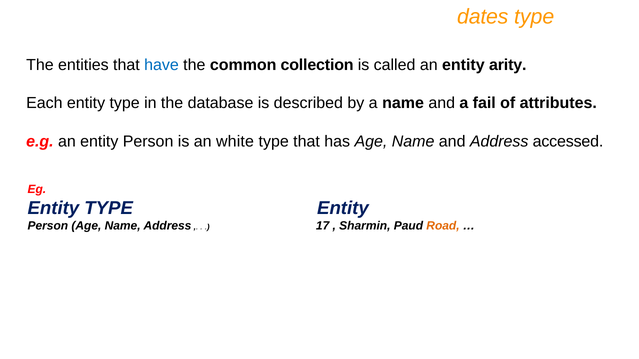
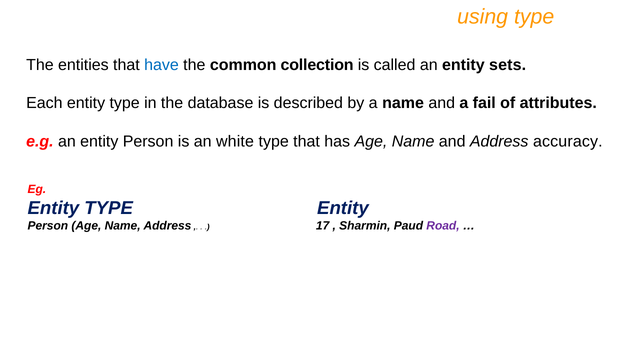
dates: dates -> using (483, 17)
arity: arity -> sets (508, 65)
accessed: accessed -> accuracy (568, 142)
Road colour: orange -> purple (443, 226)
